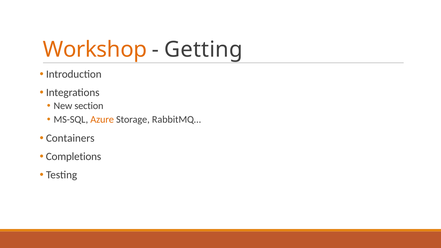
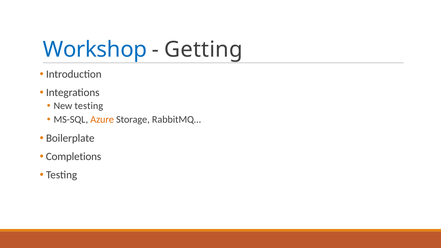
Workshop colour: orange -> blue (95, 49)
New section: section -> testing (89, 106)
Containers: Containers -> Boilerplate (70, 138)
